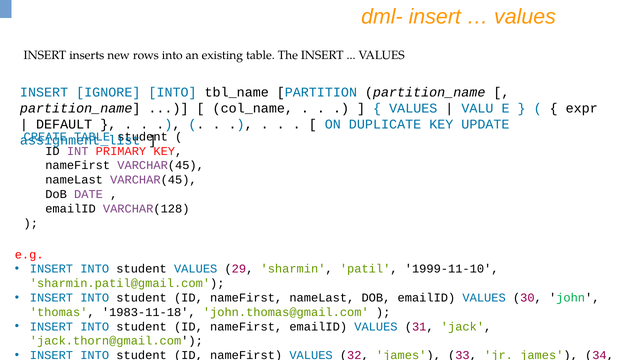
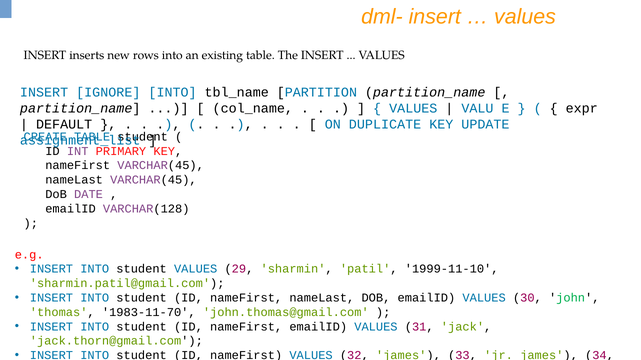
1983-11-18: 1983-11-18 -> 1983-11-70 (149, 313)
